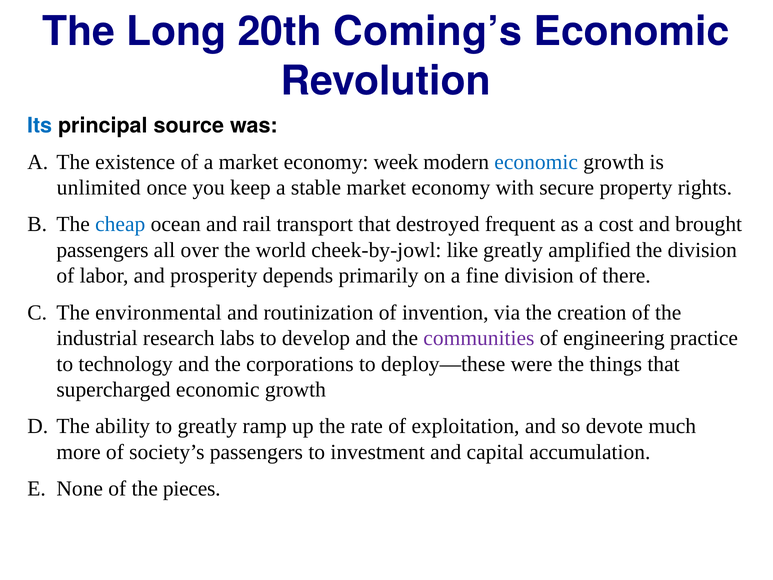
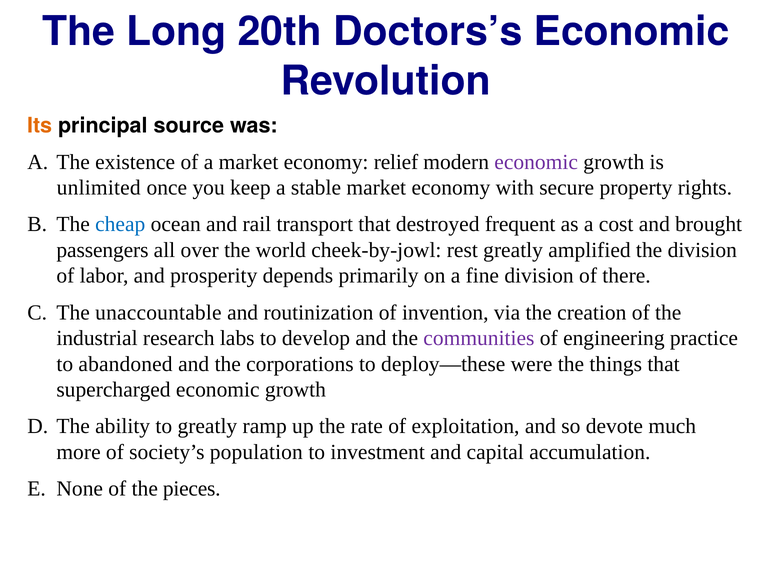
Coming’s: Coming’s -> Doctors’s (428, 32)
Its colour: blue -> orange (40, 125)
week: week -> relief (396, 162)
economic colour: blue -> purple (536, 162)
like: like -> rest (462, 250)
environmental: environmental -> unaccountable (158, 312)
technology: technology -> abandoned (126, 364)
society’s passengers: passengers -> population (256, 452)
